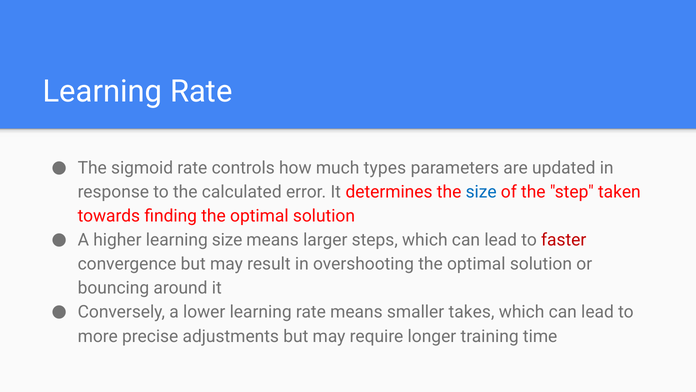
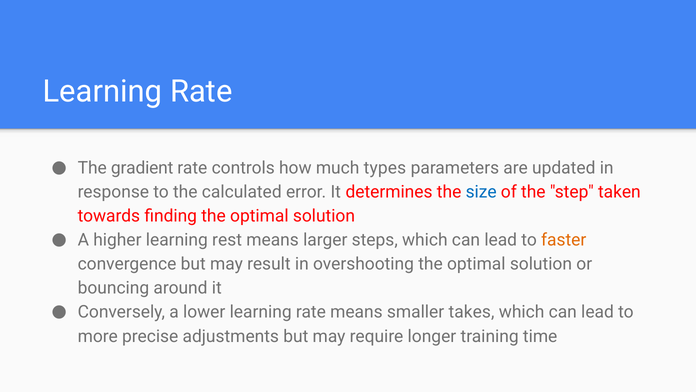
sigmoid: sigmoid -> gradient (142, 168)
learning size: size -> rest (227, 240)
faster colour: red -> orange (564, 240)
